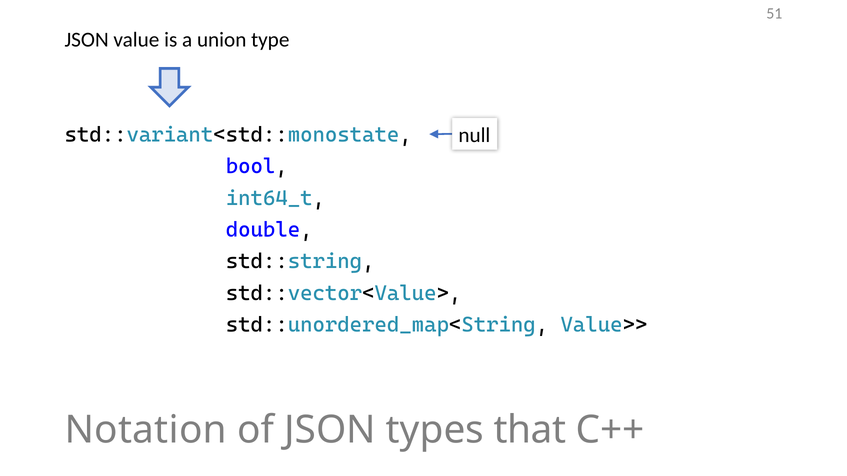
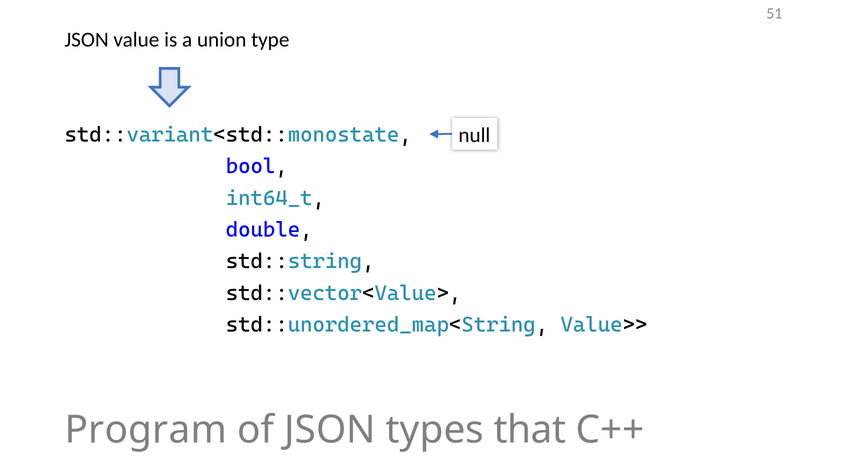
Notation: Notation -> Program (146, 430)
